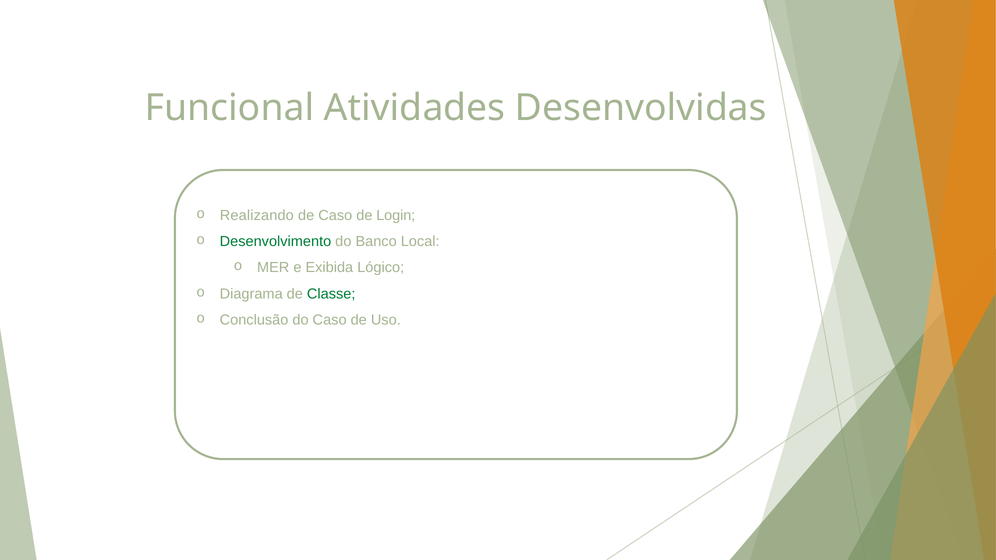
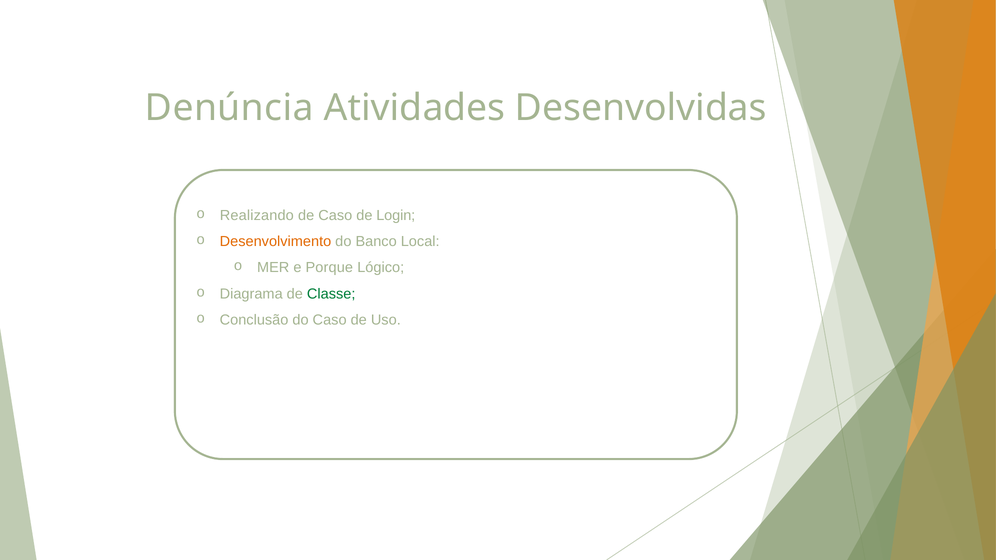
Funcional: Funcional -> Denúncia (229, 108)
Desenvolvimento colour: green -> orange (275, 242)
Exibida: Exibida -> Porque (329, 268)
